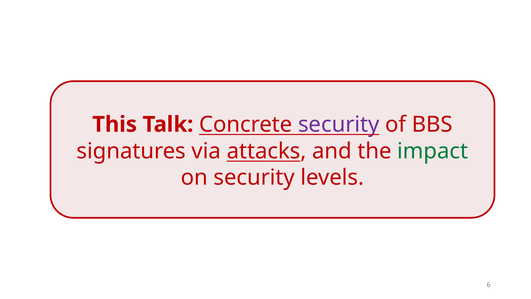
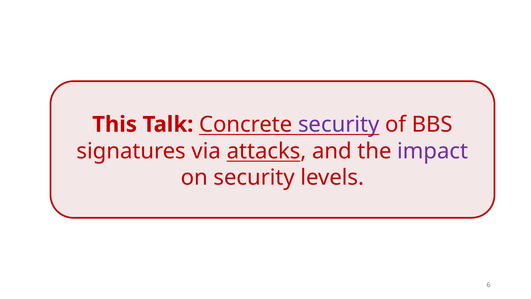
impact colour: green -> purple (433, 151)
